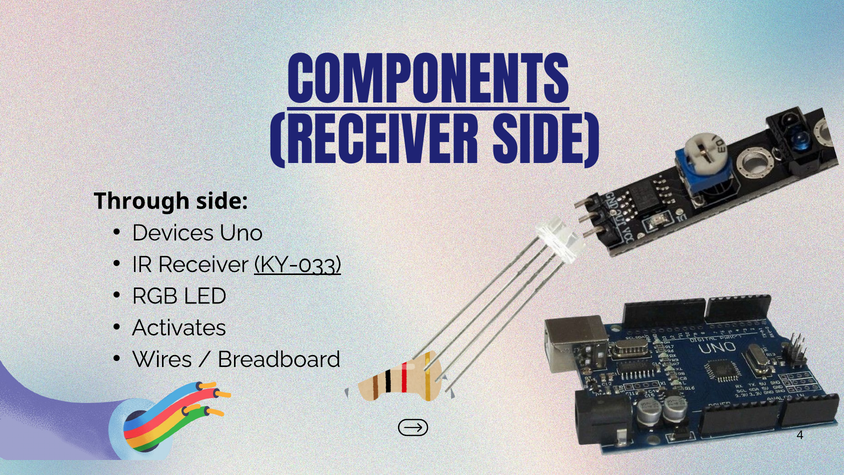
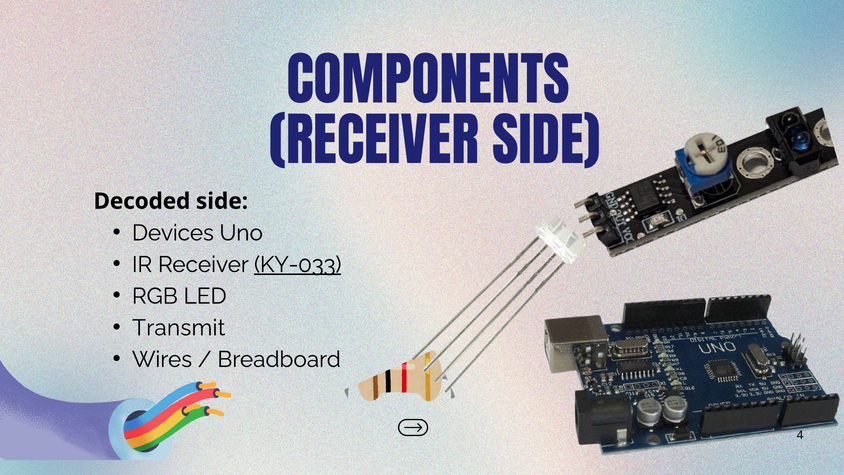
COMPONENTS underline: present -> none (428, 84)
Through: Through -> Decoded (142, 201)
Activates: Activates -> Transmit (179, 328)
